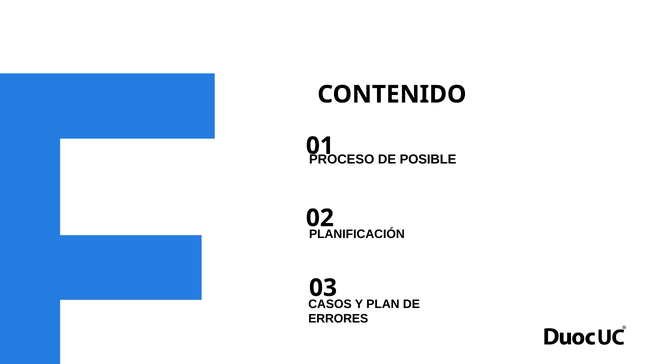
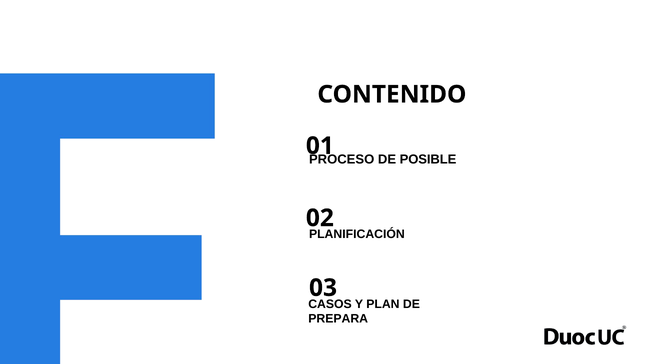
ERRORES: ERRORES -> PREPARA (338, 318)
